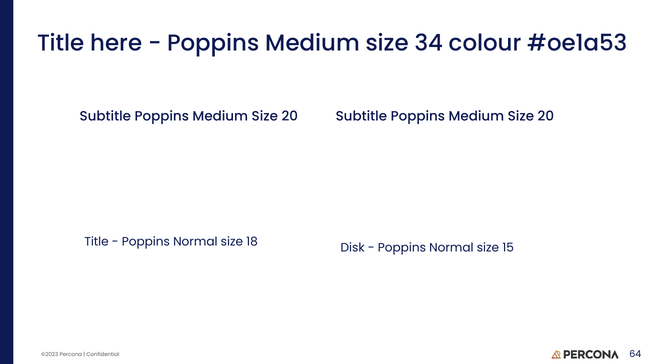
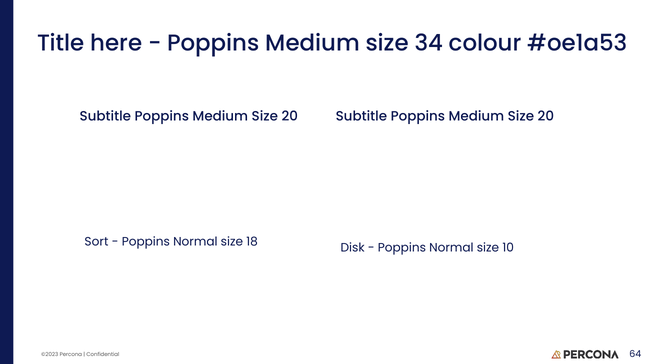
Title: Title -> Sort (96, 241)
15: 15 -> 10 (508, 247)
